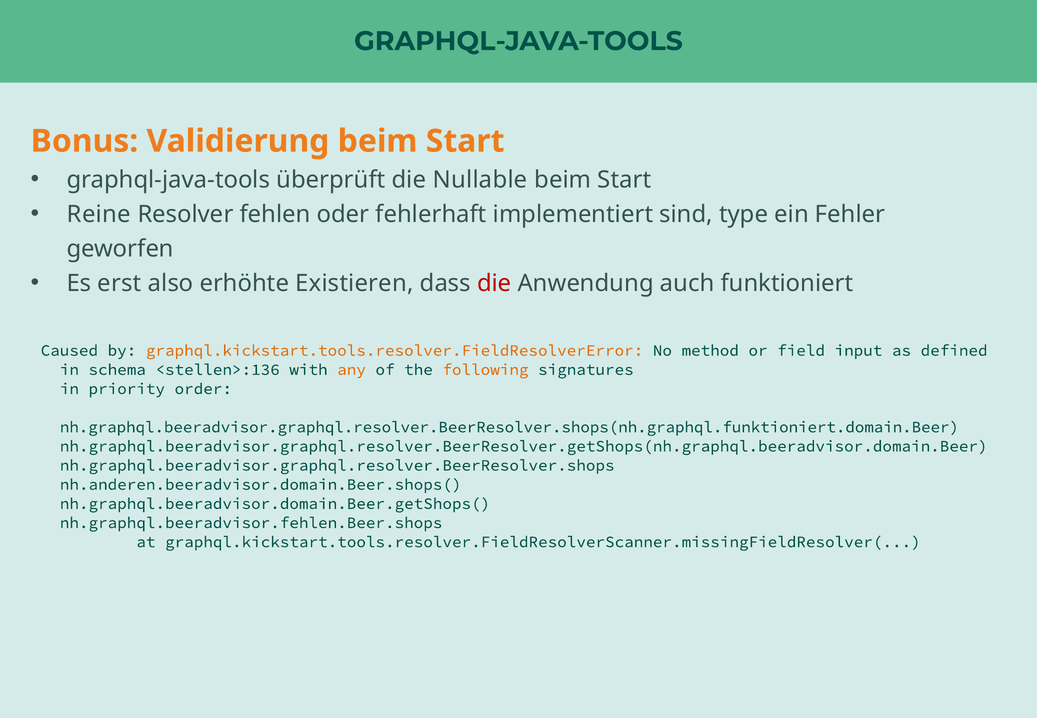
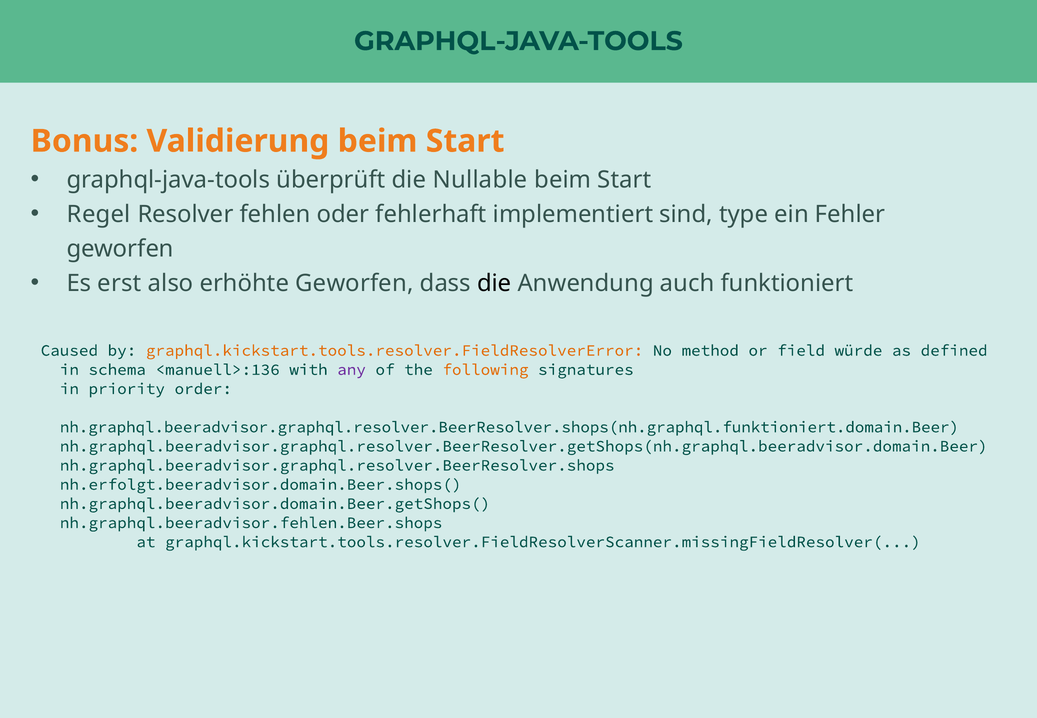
Reine: Reine -> Regel (99, 214)
erhöhte Existieren: Existieren -> Geworfen (354, 283)
die colour: red -> black (494, 283)
input: input -> würde (858, 350)
<stellen>:136: <stellen>:136 -> <manuell>:136 (218, 370)
any colour: orange -> purple (352, 370)
nh.anderen.beeradvisor.domain.Beer.shops(: nh.anderen.beeradvisor.domain.Beer.shops( -> nh.erfolgt.beeradvisor.domain.Beer.shops( (261, 484)
